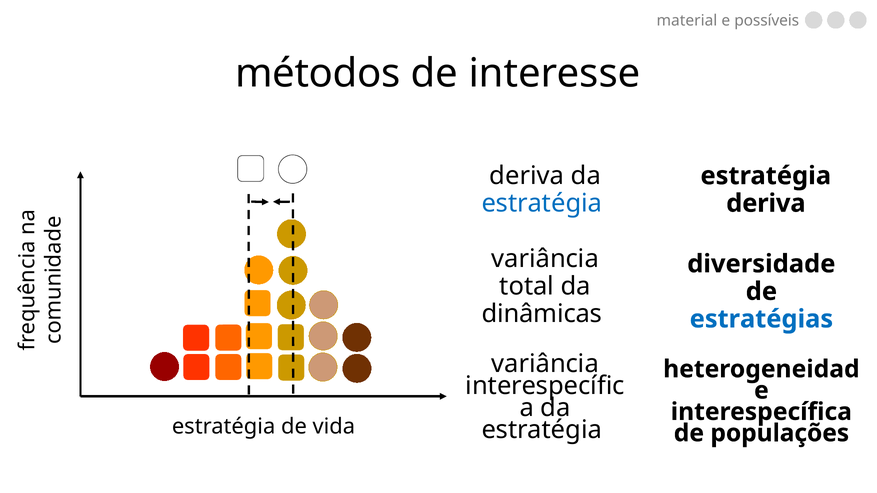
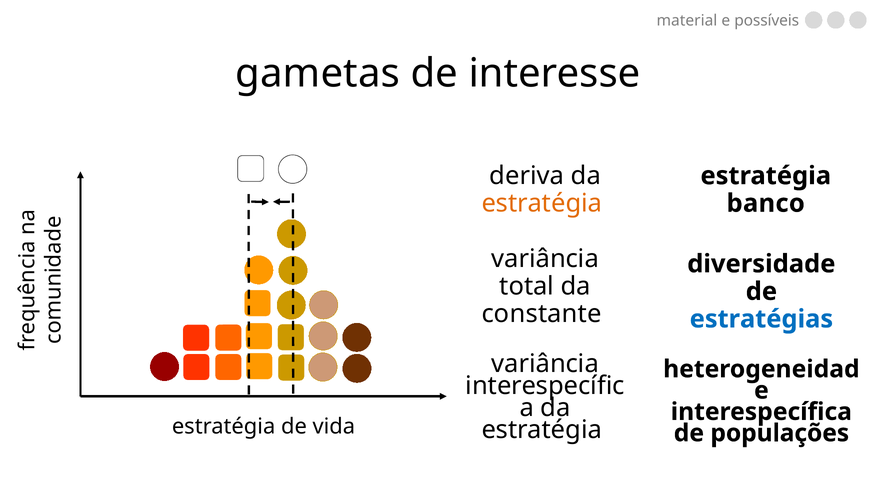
métodos: métodos -> gametas (318, 74)
estratégia colour: blue -> orange (542, 203)
deriva: deriva -> banco (766, 203)
dinâmicas: dinâmicas -> constante (542, 314)
